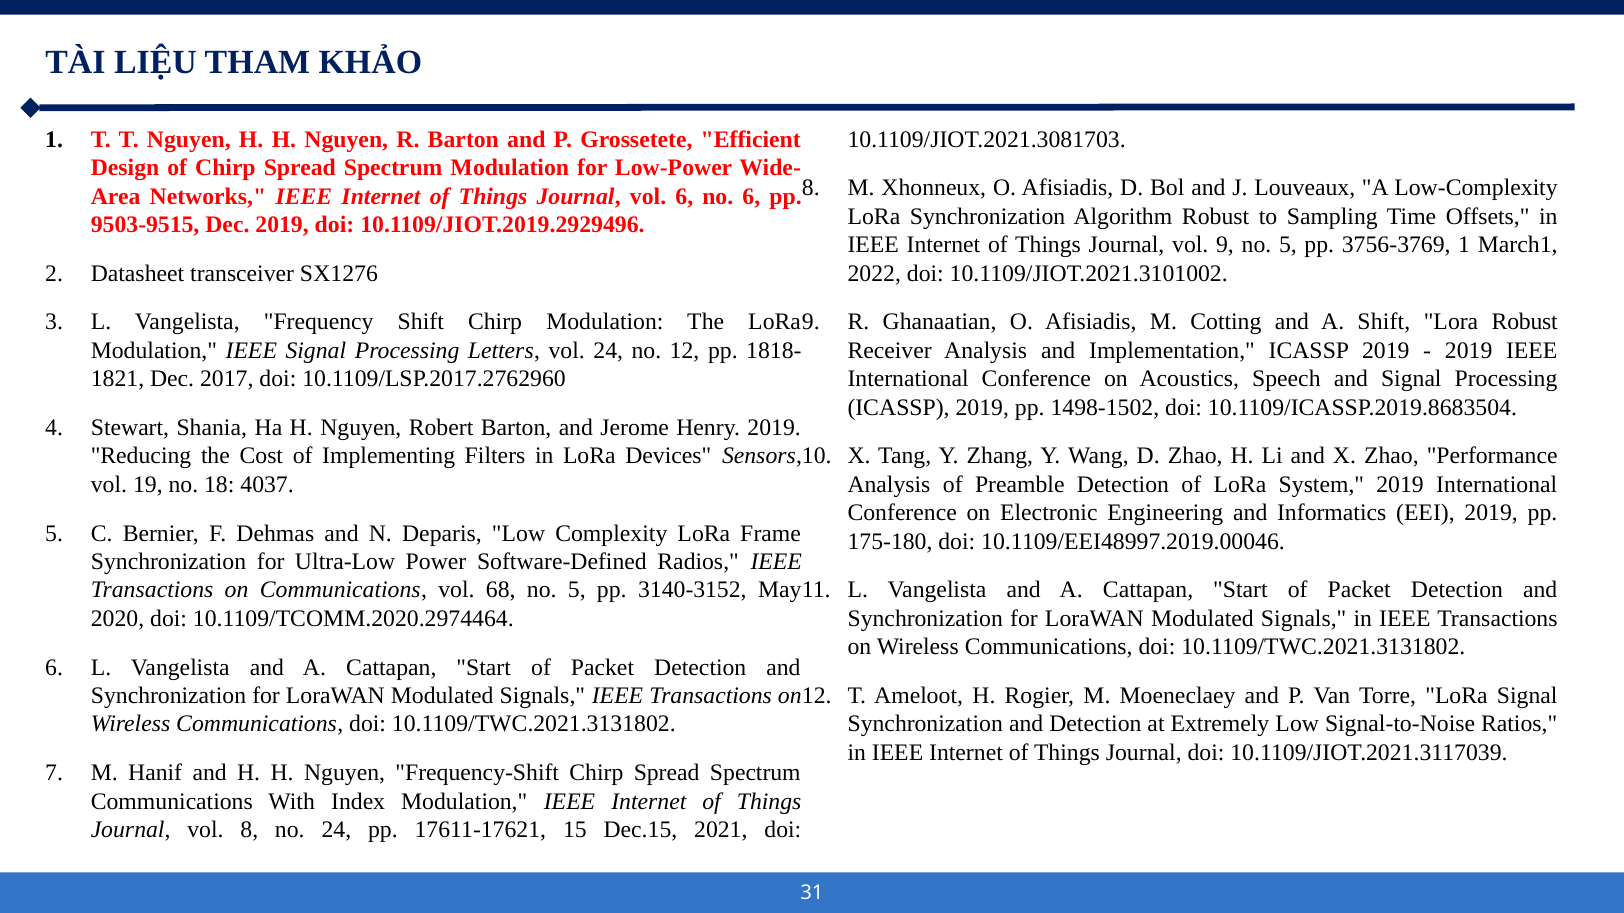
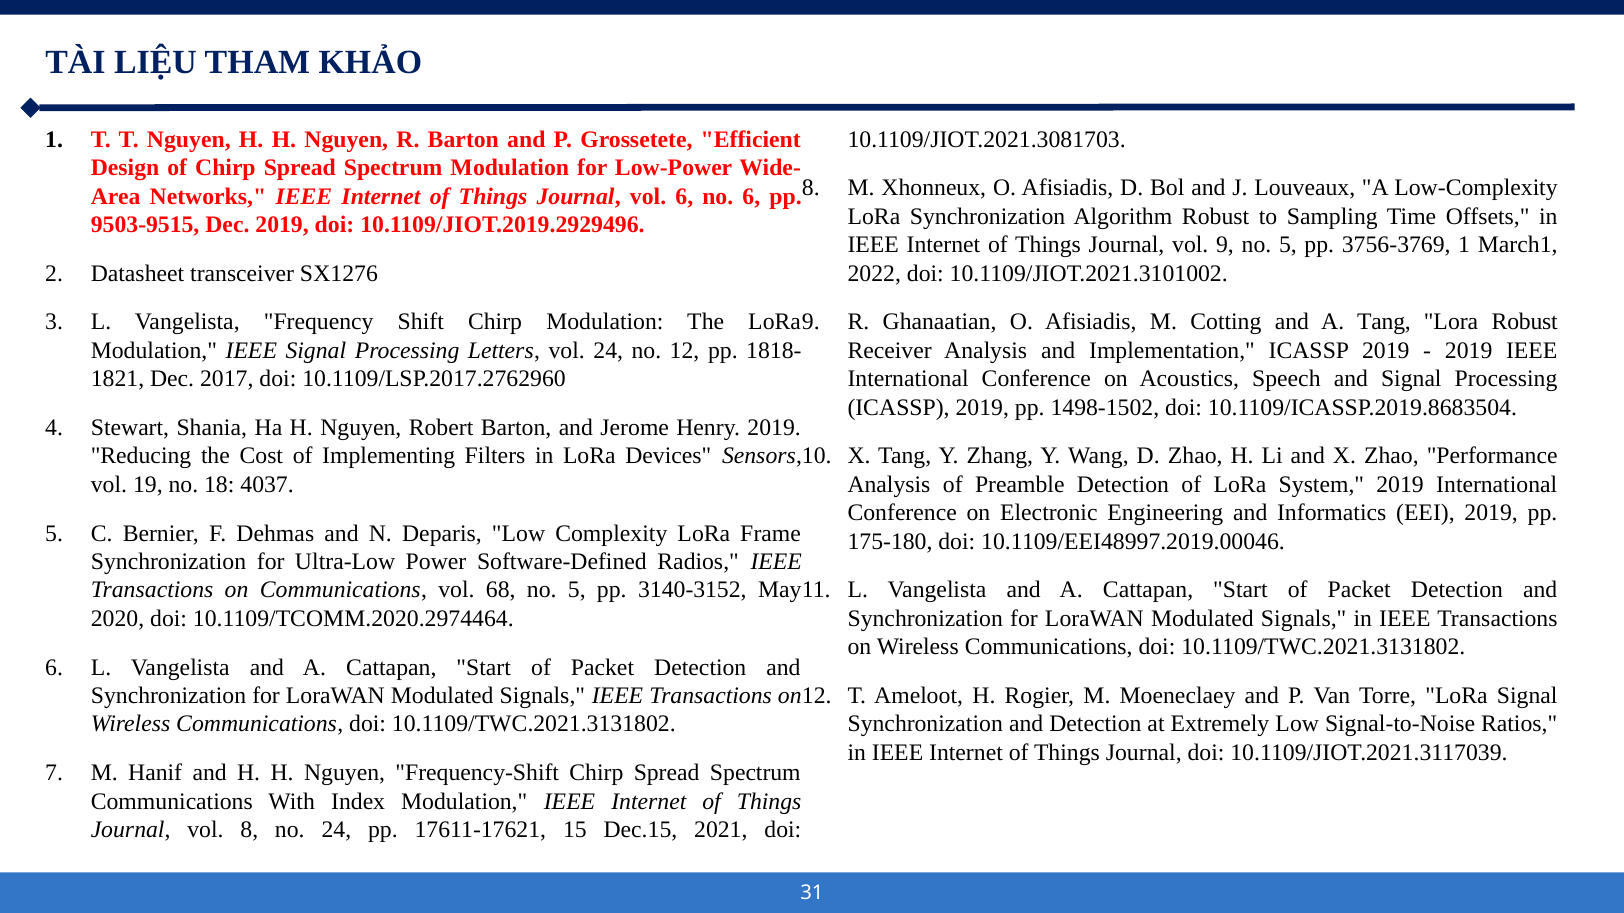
A Shift: Shift -> Tang (1384, 322)
